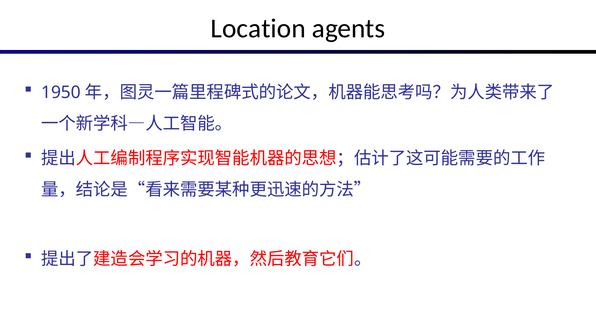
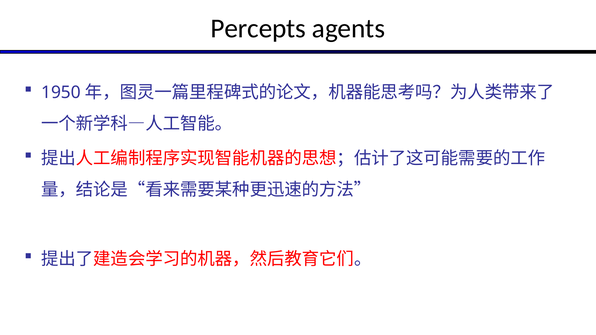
Location: Location -> Percepts (258, 29)
